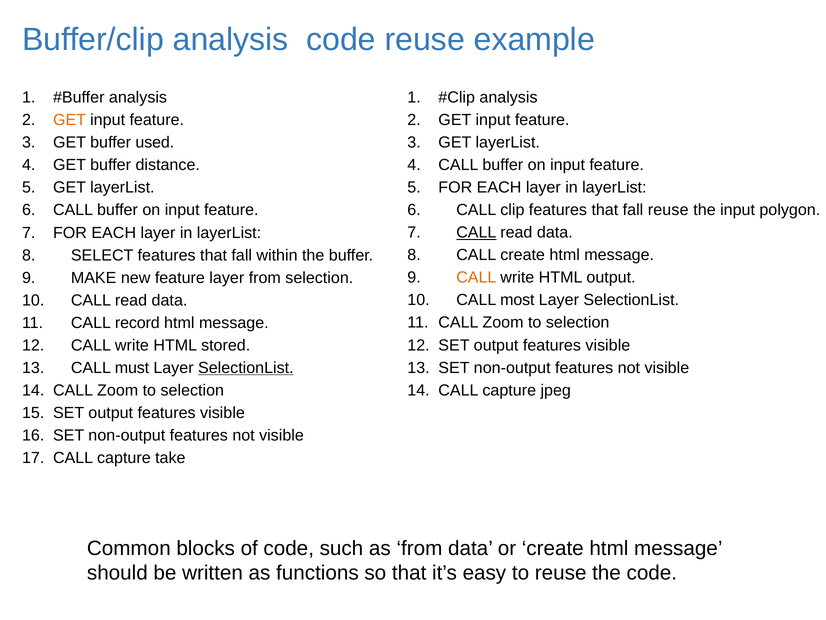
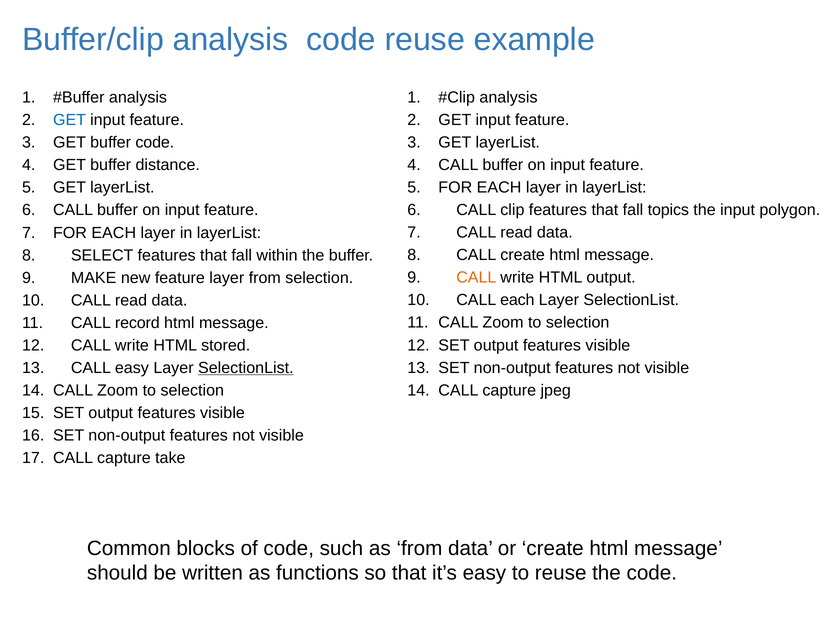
GET colour: orange -> blue (70, 120)
buffer used: used -> code (155, 143)
fall reuse: reuse -> topics (668, 210)
CALL underline: present -> none (476, 232)
CALL most: most -> each (517, 300)
CALL must: must -> easy (132, 368)
